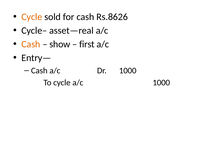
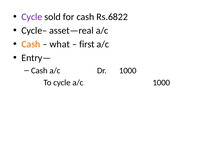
Cycle colour: orange -> purple (32, 17)
Rs.8626: Rs.8626 -> Rs.6822 (112, 17)
show: show -> what (60, 44)
